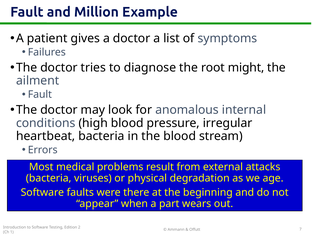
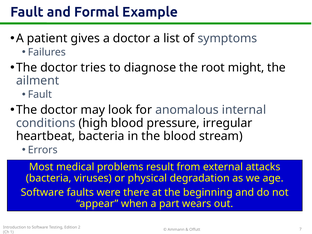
Million: Million -> Formal (96, 12)
